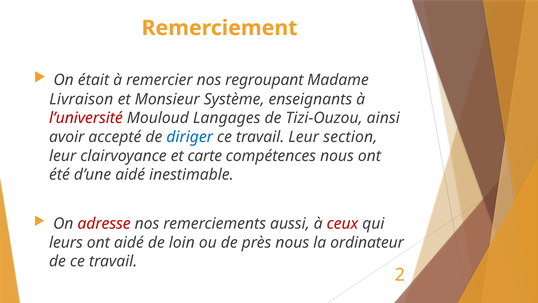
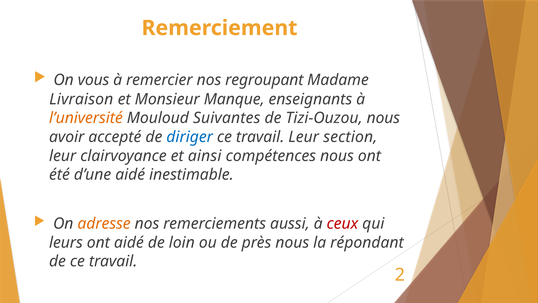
était: était -> vous (94, 80)
Système: Système -> Manque (234, 99)
l’université colour: red -> orange (86, 118)
Langages: Langages -> Suivantes (227, 118)
Tizi-Ouzou ainsi: ainsi -> nous (383, 118)
carte: carte -> ainsi (205, 156)
adresse colour: red -> orange (104, 223)
ordinateur: ordinateur -> répondant (367, 242)
